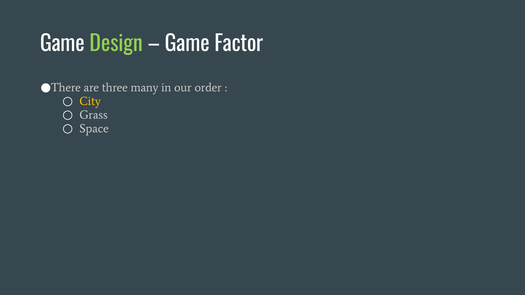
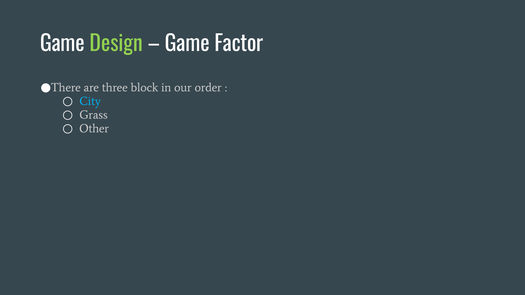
many: many -> block (144, 88)
City colour: yellow -> light blue (90, 101)
Space: Space -> Other (94, 129)
